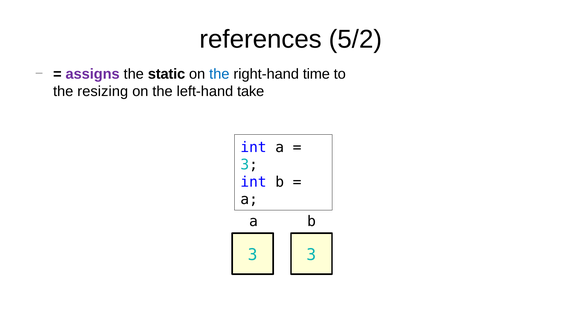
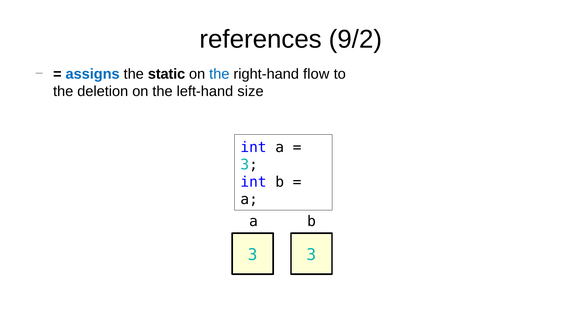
5/2: 5/2 -> 9/2 (356, 39)
assigns colour: purple -> blue (93, 74)
time: time -> flow (316, 74)
resizing: resizing -> deletion (103, 91)
take: take -> size (251, 91)
